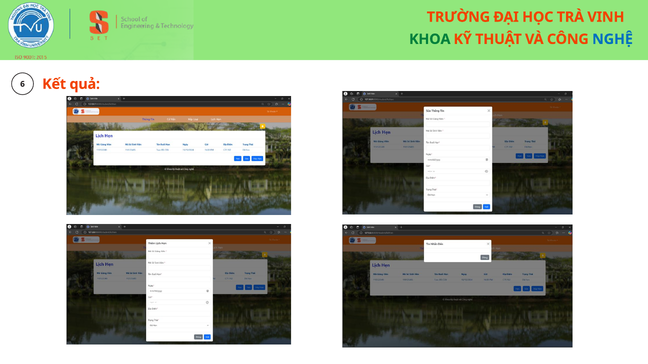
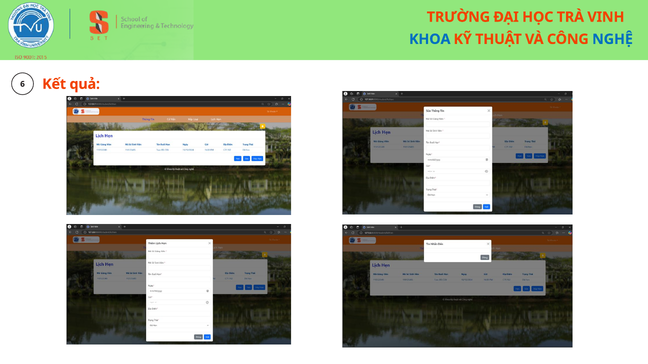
KHOA colour: green -> blue (430, 39)
